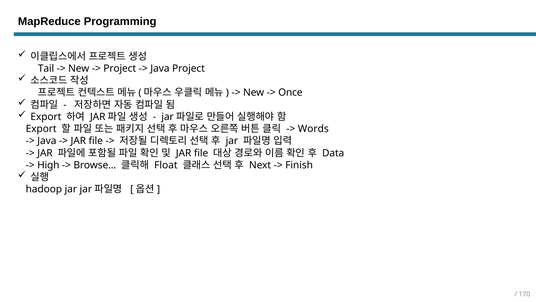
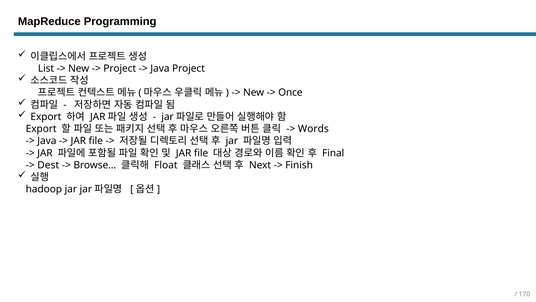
Tail: Tail -> List (46, 68)
Data: Data -> Final (333, 153)
High: High -> Dest (48, 165)
